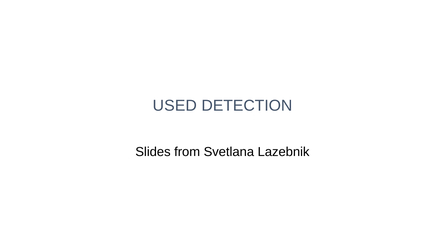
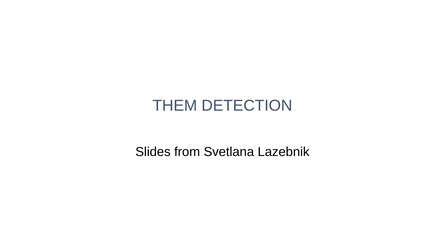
USED: USED -> THEM (175, 106)
